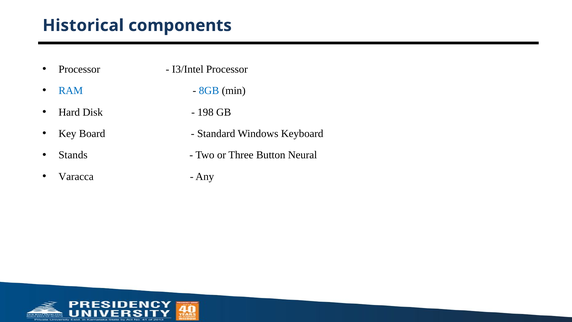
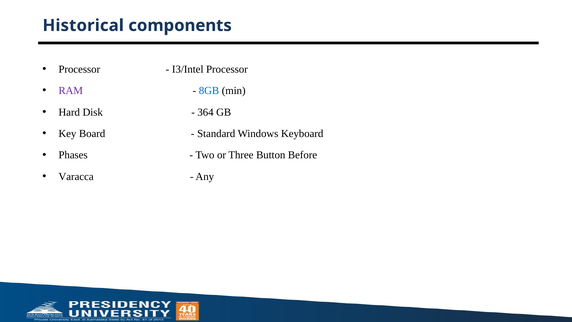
RAM colour: blue -> purple (71, 91)
198: 198 -> 364 (206, 112)
Stands: Stands -> Phases (73, 155)
Neural: Neural -> Before (303, 155)
